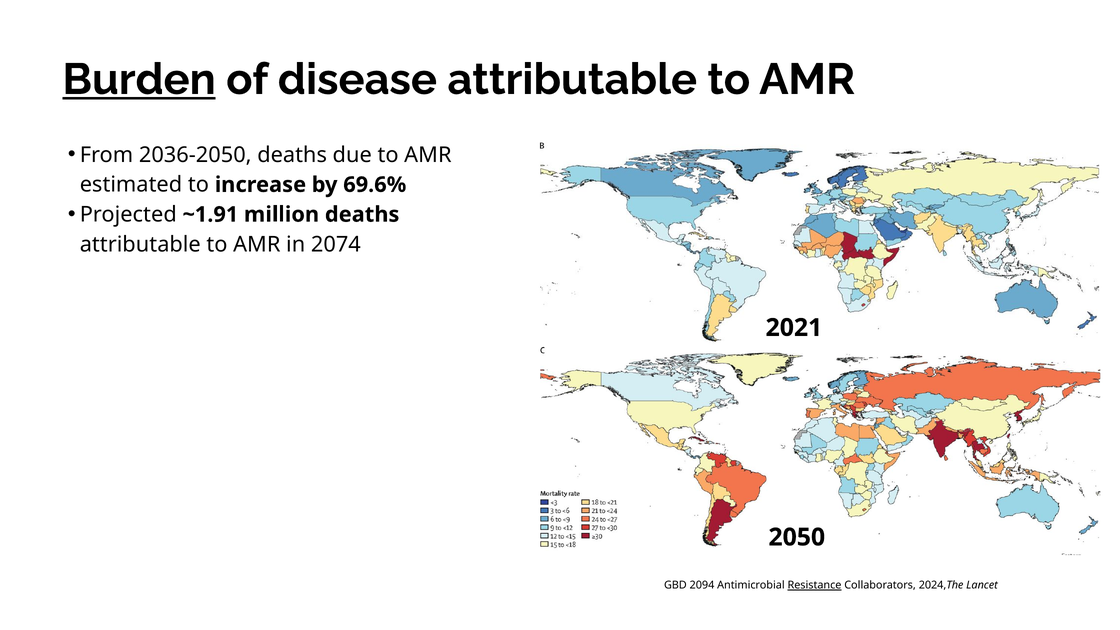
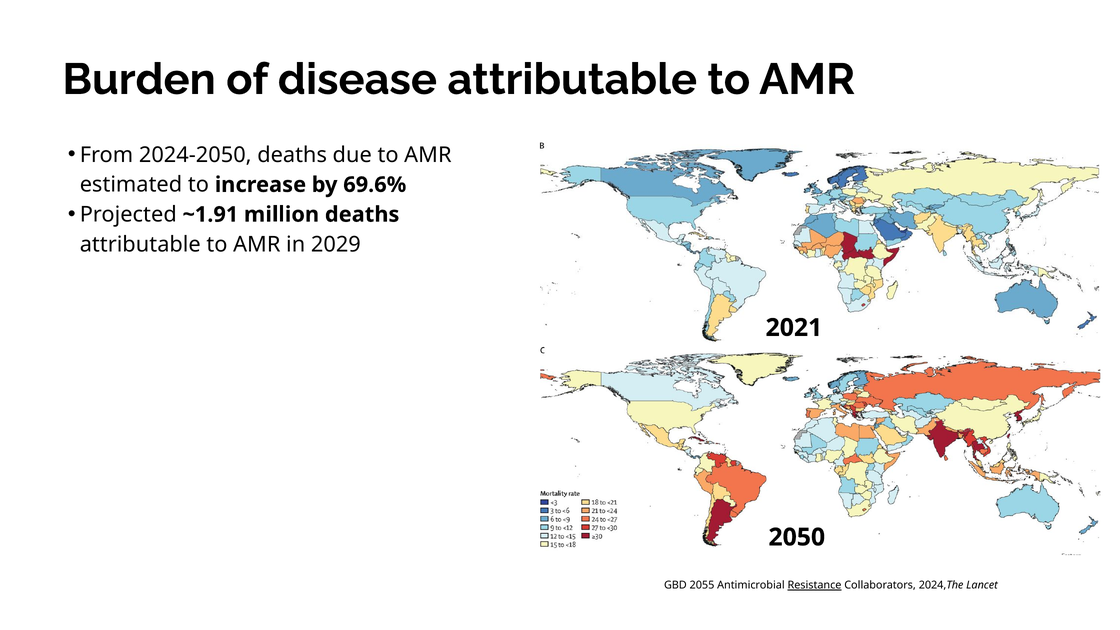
Burden underline: present -> none (139, 80)
2036-2050: 2036-2050 -> 2024-2050 (195, 155)
2074: 2074 -> 2029 (336, 244)
2094: 2094 -> 2055 (702, 585)
